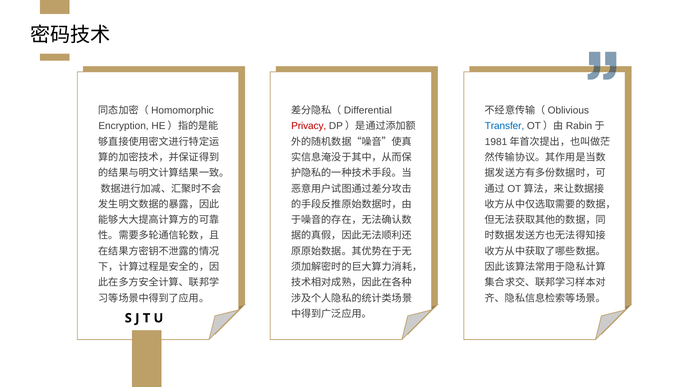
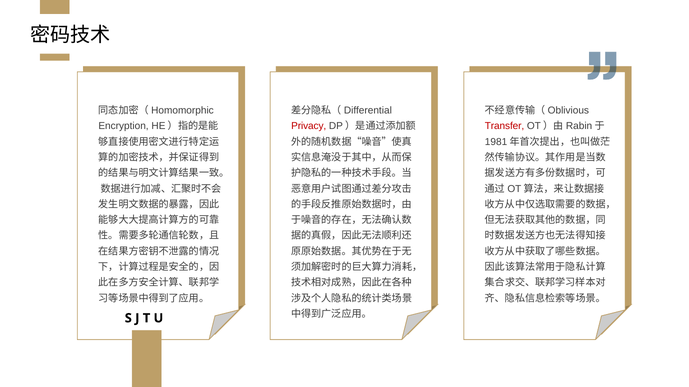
Transfer colour: blue -> red (505, 126)
